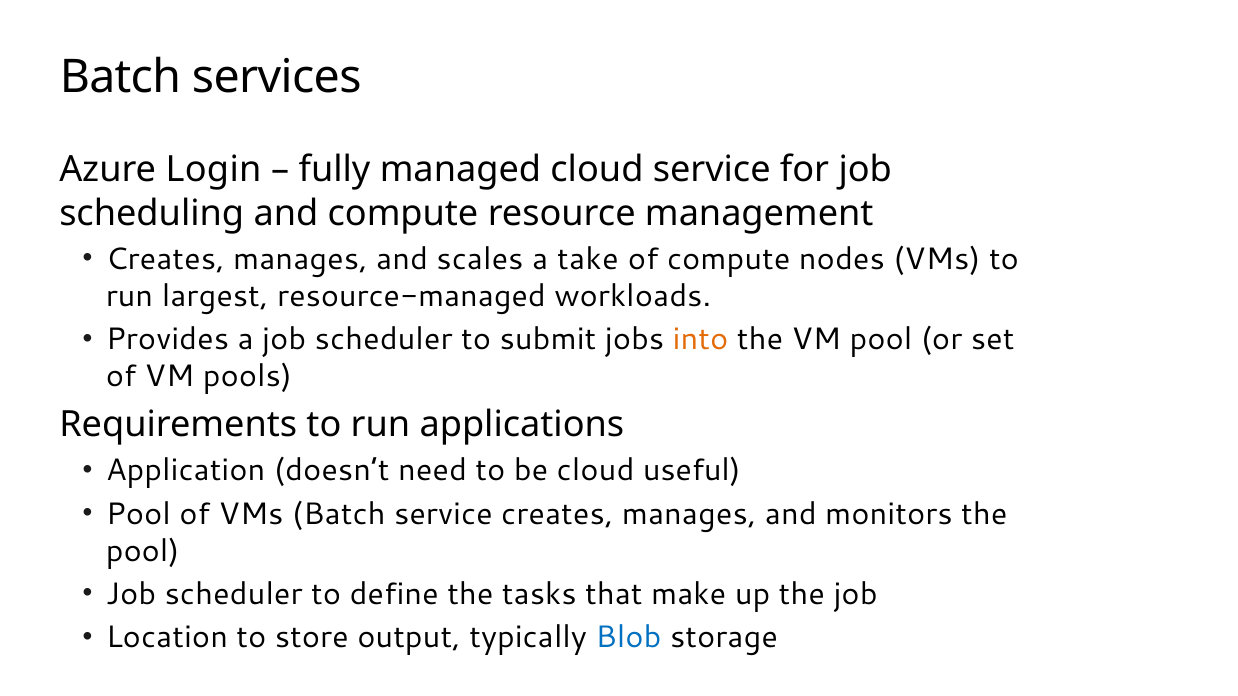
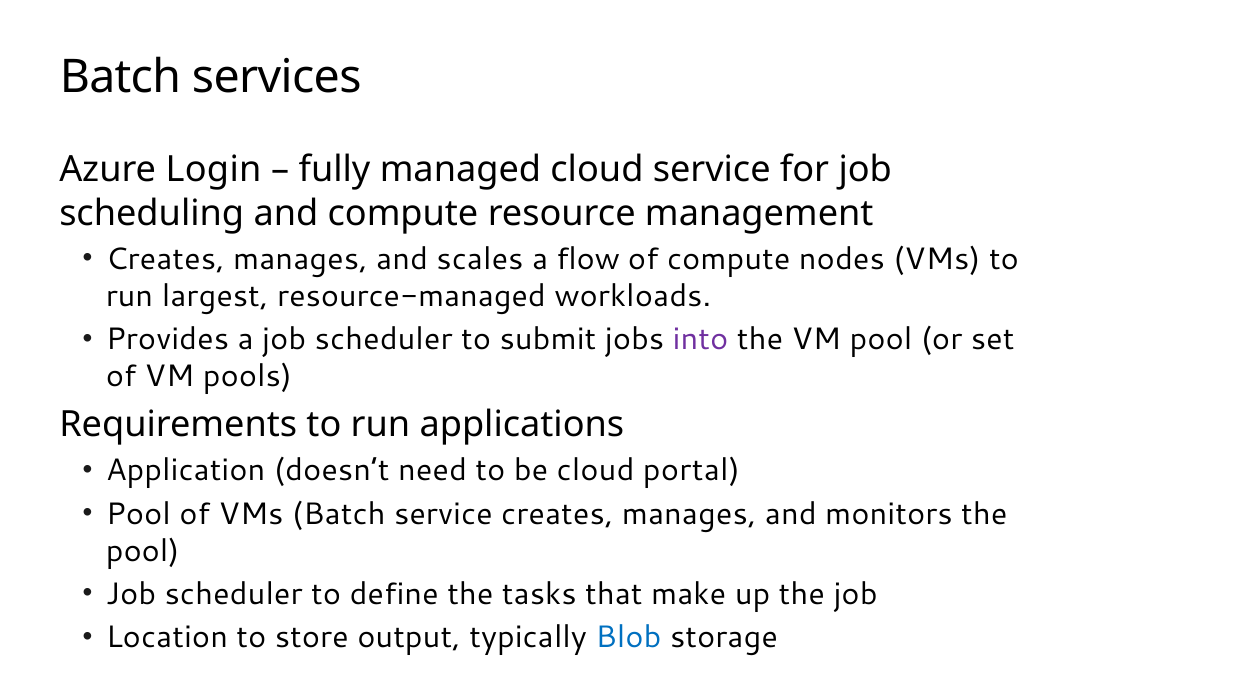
take: take -> flow (588, 259)
into colour: orange -> purple (701, 340)
useful: useful -> portal (692, 471)
